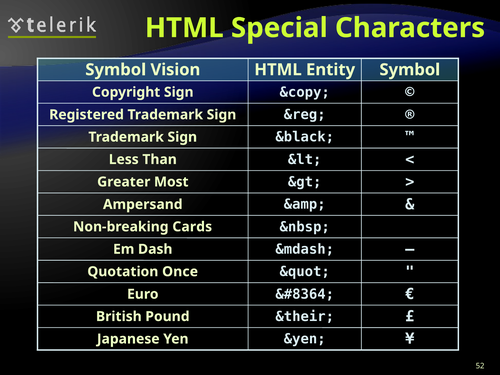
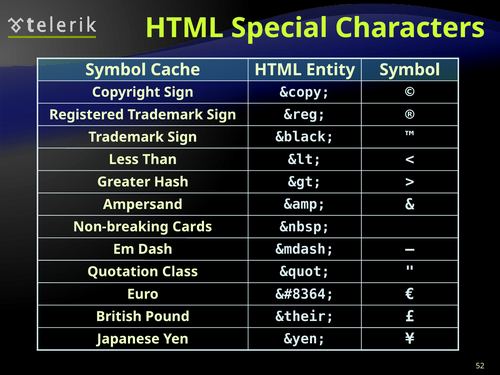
Vision: Vision -> Cache (175, 70)
Most: Most -> Hash (171, 182)
Once: Once -> Class (180, 272)
